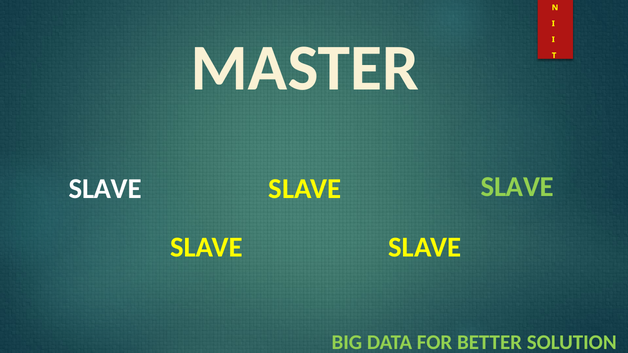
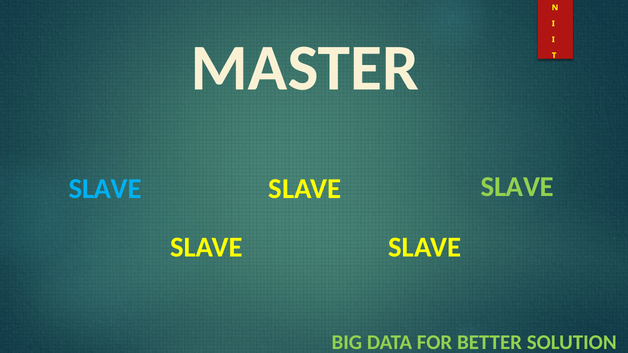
SLAVE colour: white -> light blue (105, 189)
